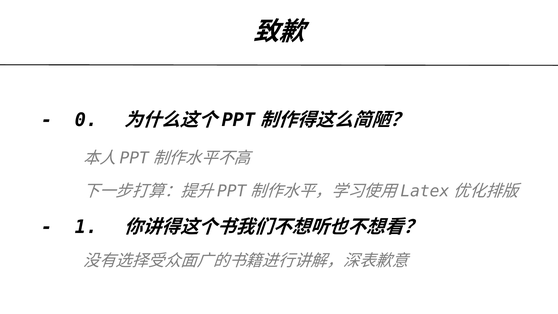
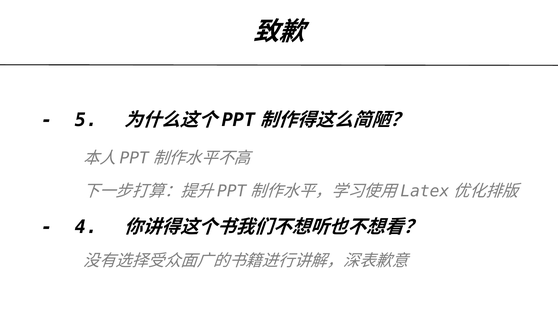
0: 0 -> 5 (86, 120)
1: 1 -> 4 (86, 227)
